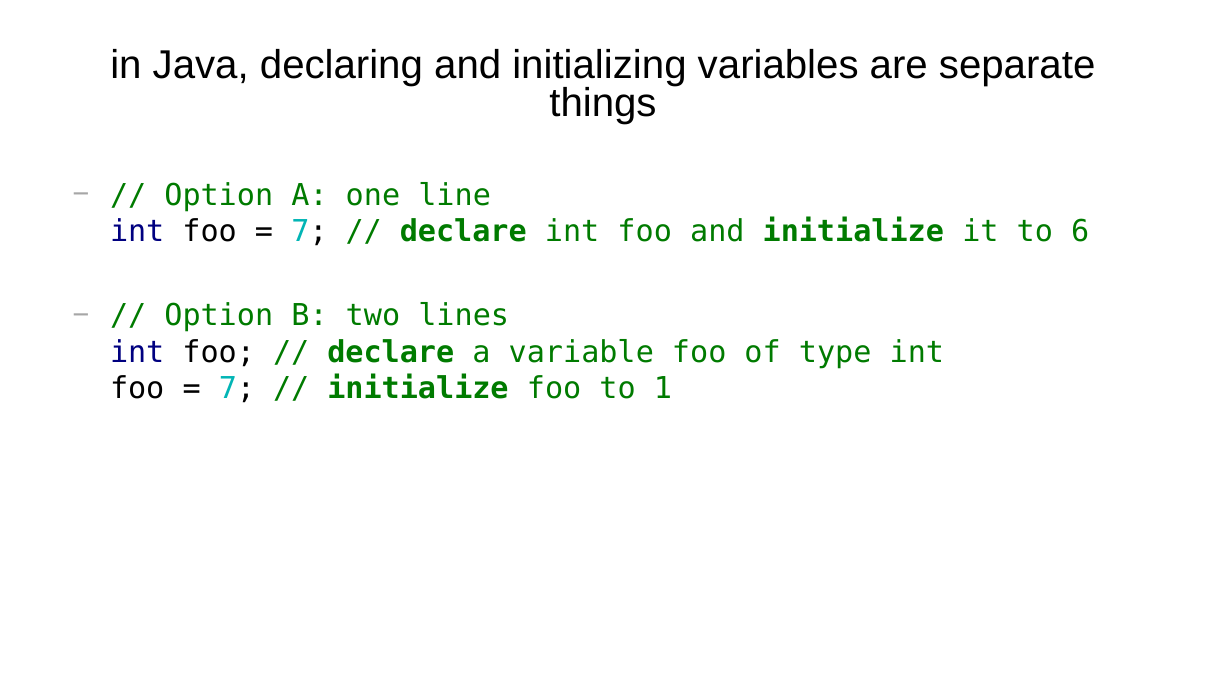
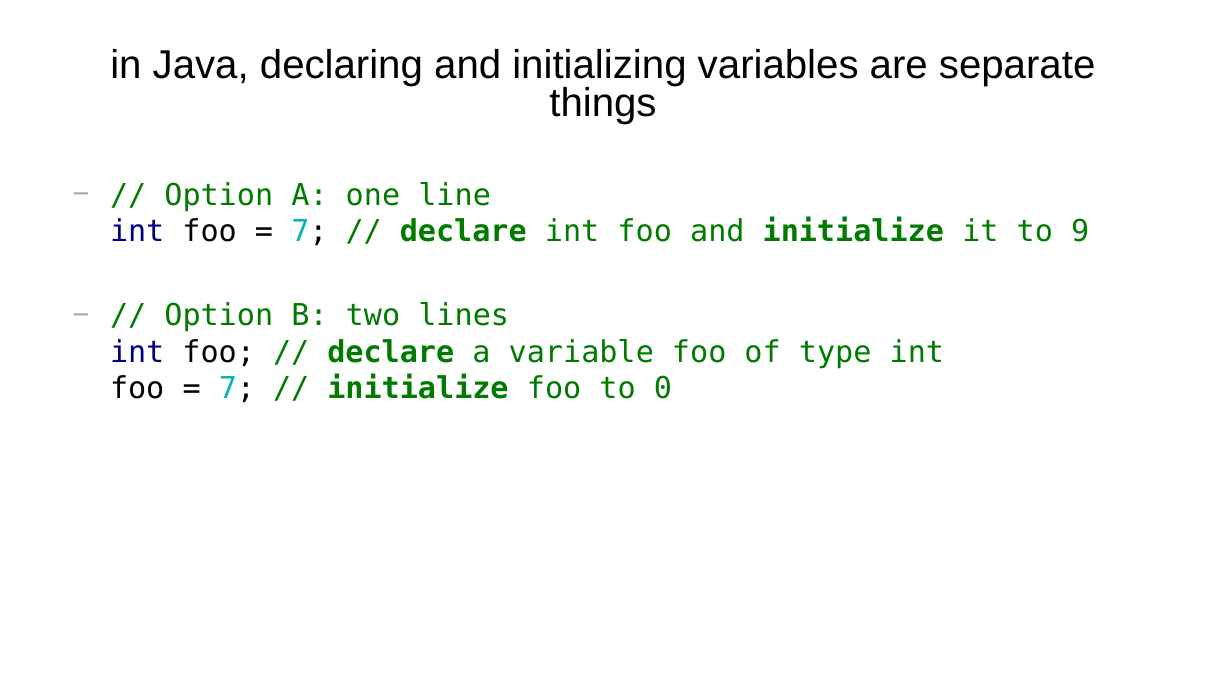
6: 6 -> 9 (1080, 232)
1: 1 -> 0 (663, 388)
